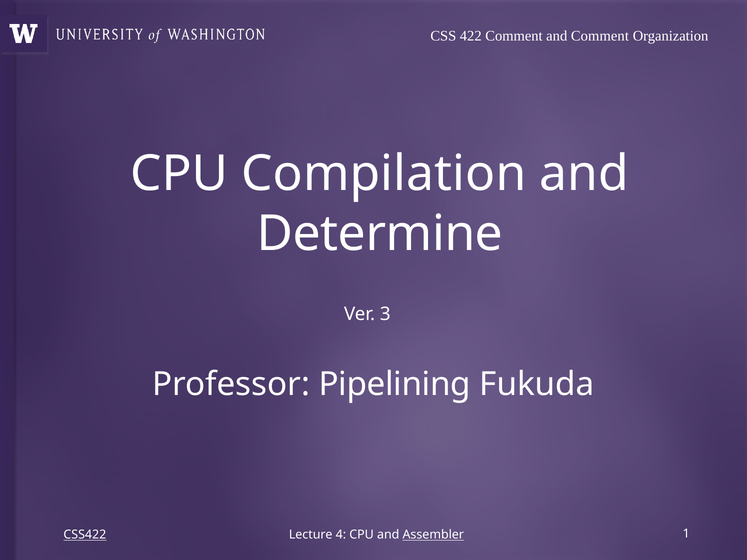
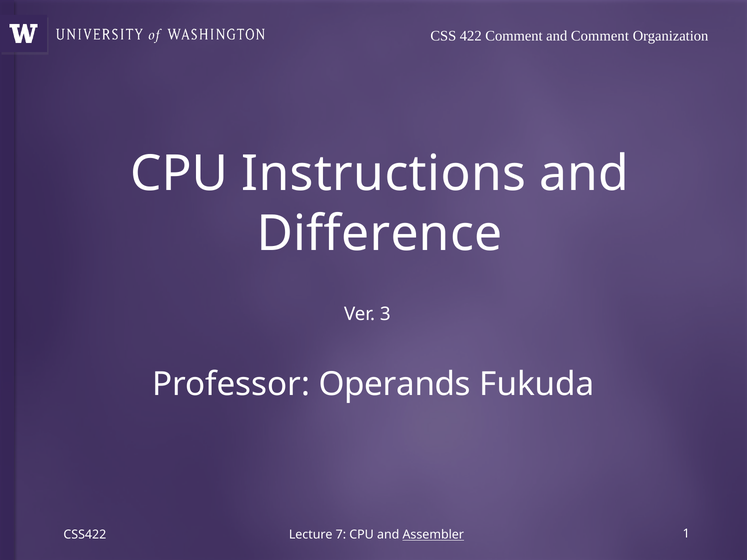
Compilation: Compilation -> Instructions (384, 174)
Determine: Determine -> Difference (379, 234)
Pipelining: Pipelining -> Operands (395, 385)
CSS422 underline: present -> none (85, 535)
4: 4 -> 7 (341, 535)
